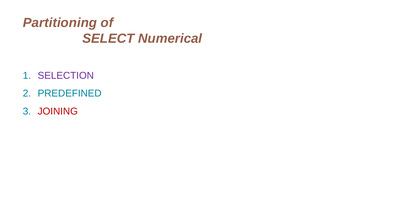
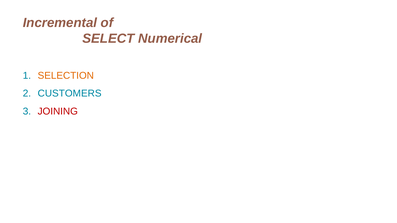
Partitioning: Partitioning -> Incremental (60, 23)
SELECTION colour: purple -> orange (66, 76)
PREDEFINED: PREDEFINED -> CUSTOMERS (70, 94)
